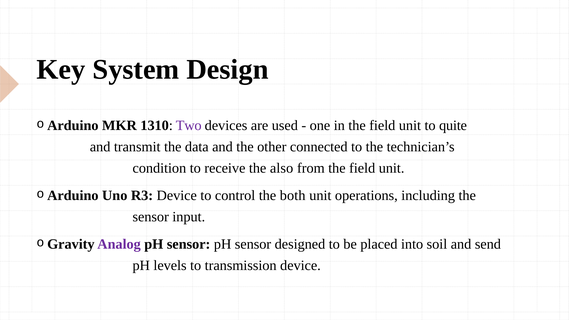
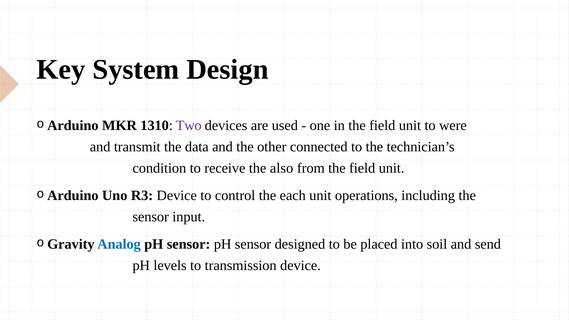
quite: quite -> were (453, 126)
both: both -> each (293, 196)
Analog colour: purple -> blue (119, 244)
